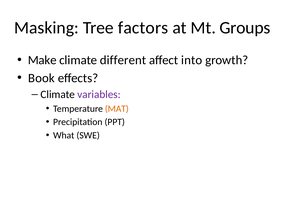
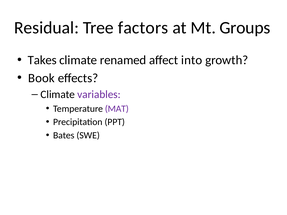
Masking: Masking -> Residual (46, 28)
Make: Make -> Takes (42, 60)
different: different -> renamed (123, 60)
MAT colour: orange -> purple (117, 109)
What: What -> Bates (64, 136)
